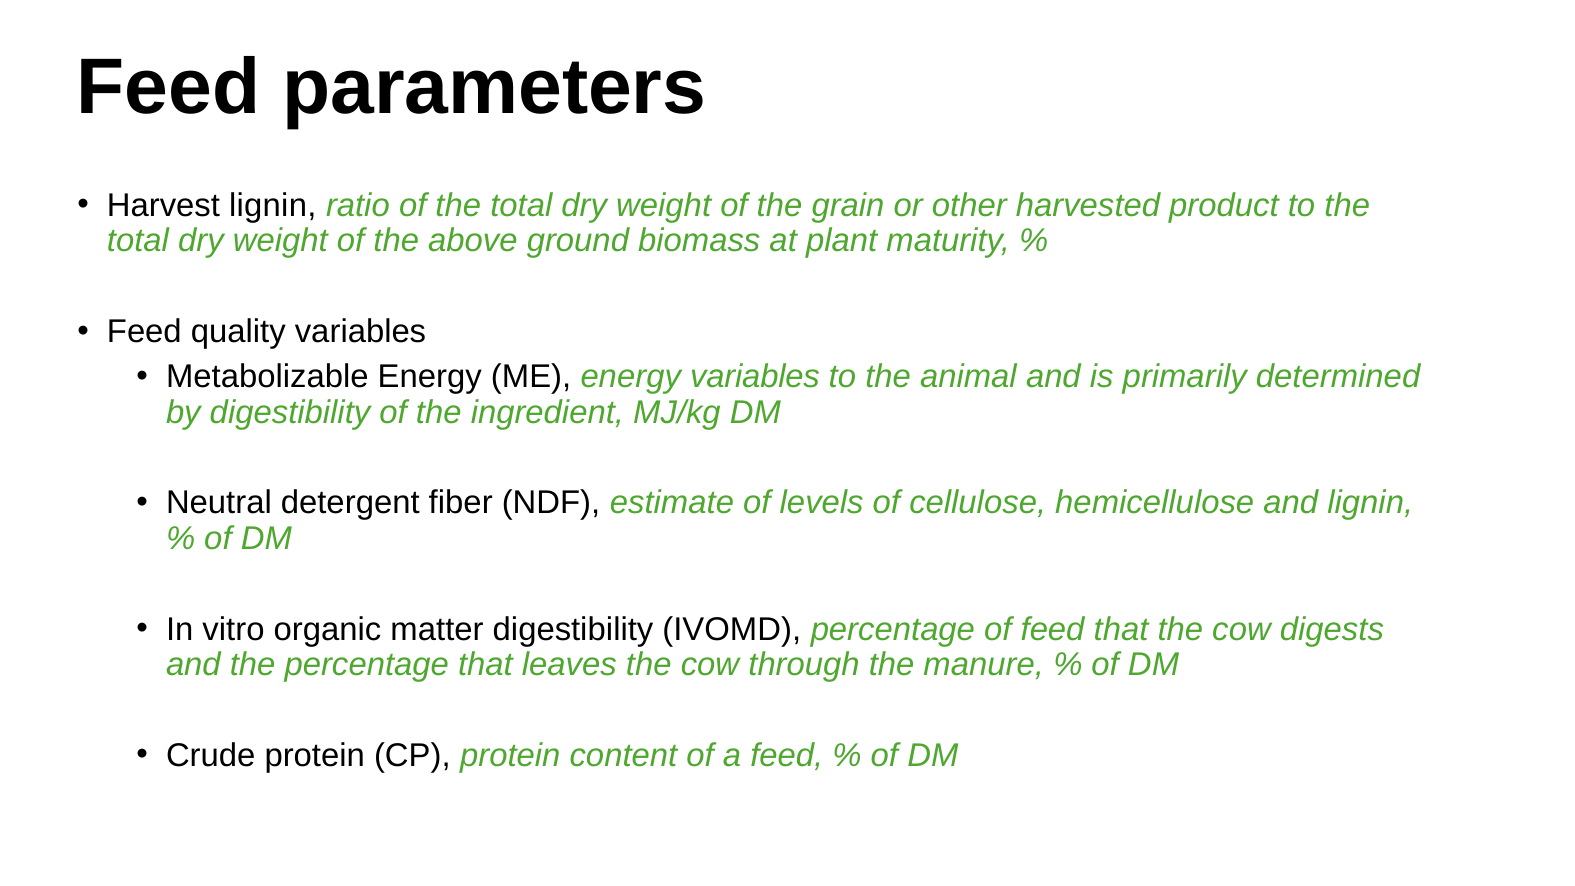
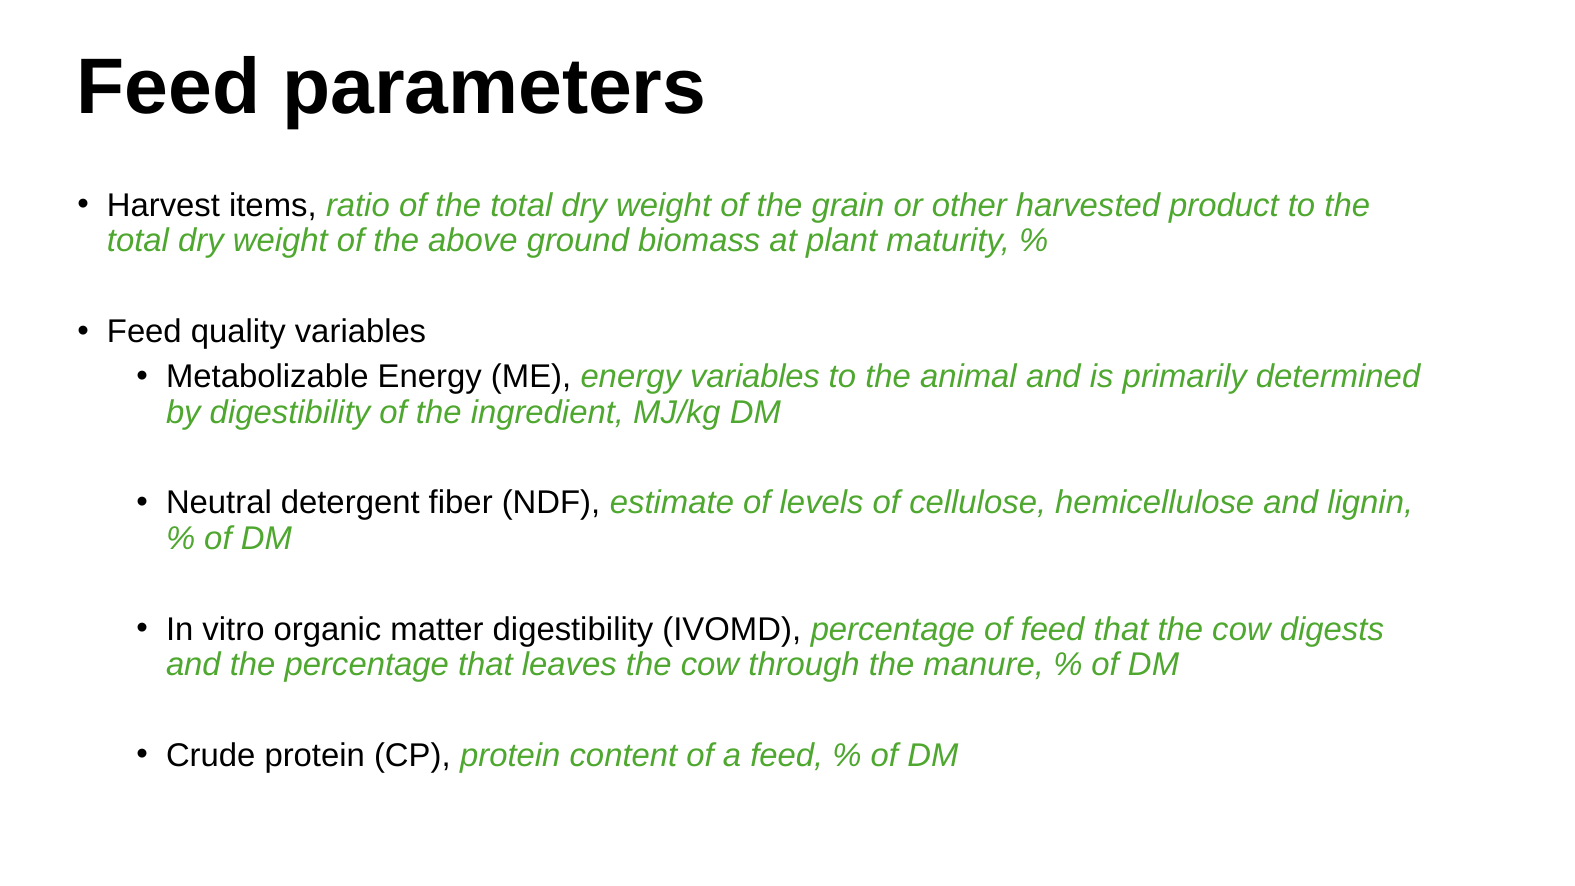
Harvest lignin: lignin -> items (273, 205)
